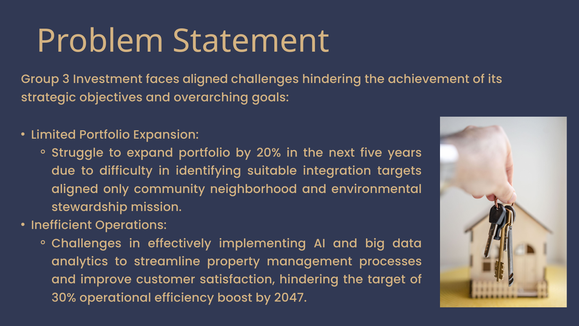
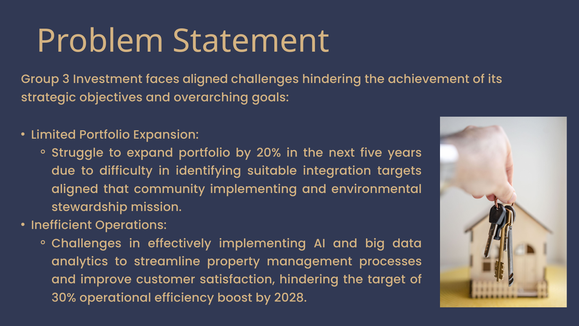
only: only -> that (116, 189)
community neighborhood: neighborhood -> implementing (254, 189)
2047: 2047 -> 2028 (291, 297)
